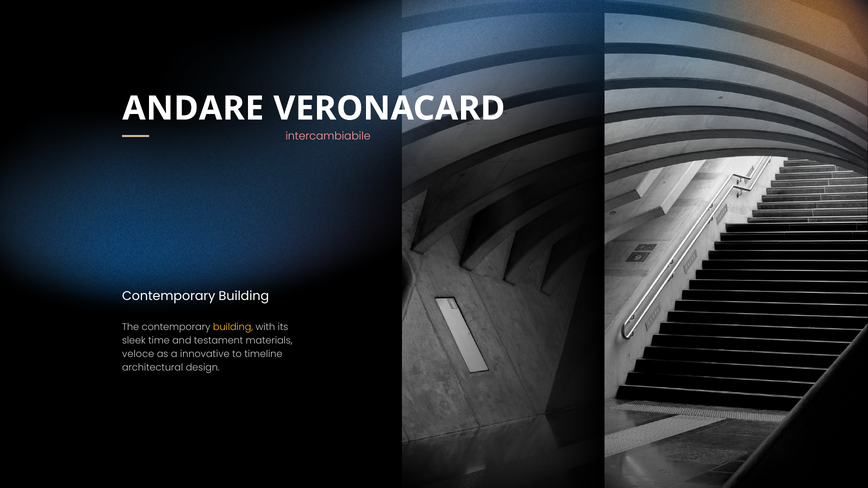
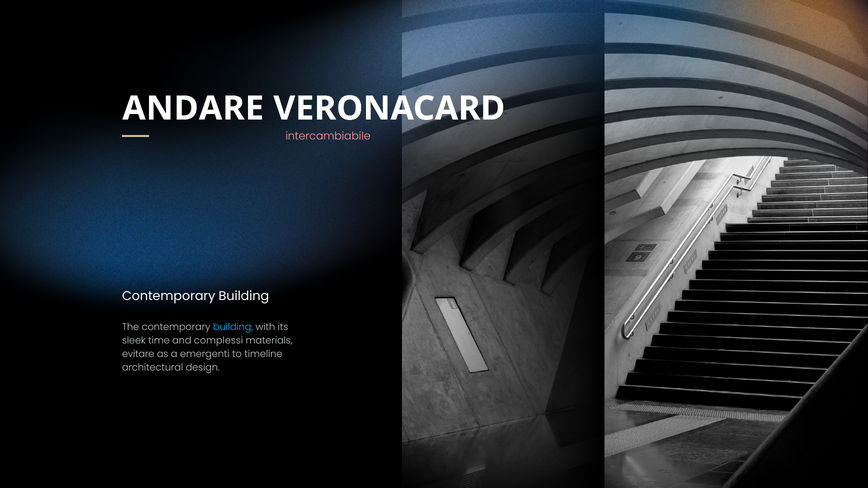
building colour: yellow -> light blue (233, 327)
testament: testament -> complessi (219, 341)
veloce: veloce -> evitare (138, 354)
innovative: innovative -> emergenti (205, 354)
